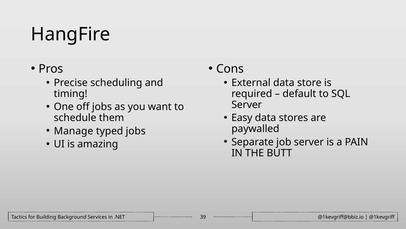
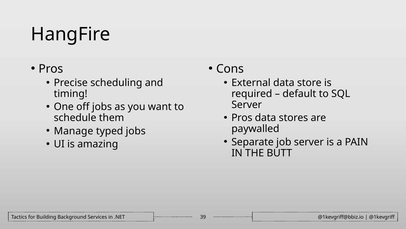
Easy: Easy -> Pros (242, 118)
